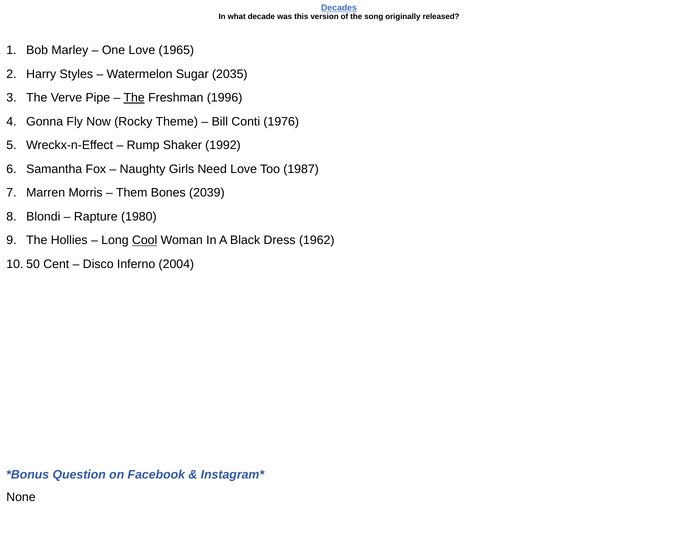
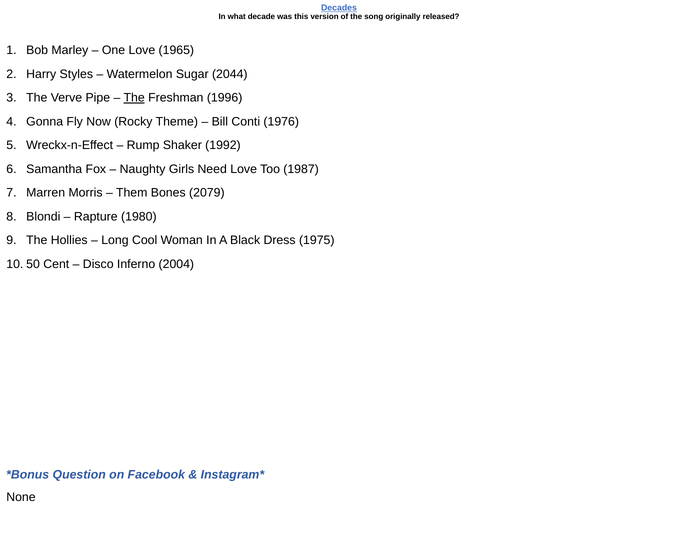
2035: 2035 -> 2044 (230, 74)
2039: 2039 -> 2079 (207, 193)
Cool underline: present -> none (145, 240)
1962: 1962 -> 1975 (317, 240)
